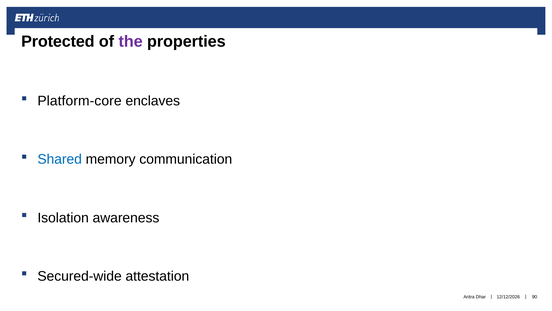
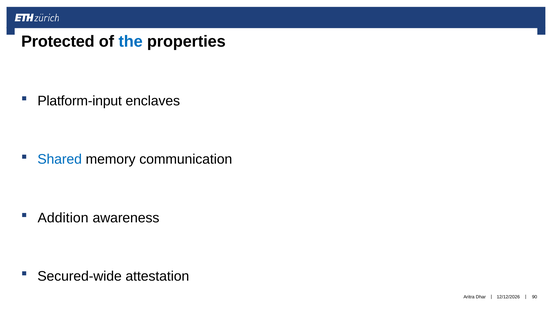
the colour: purple -> blue (131, 41)
Platform-core: Platform-core -> Platform-input (80, 101)
Isolation: Isolation -> Addition (63, 218)
